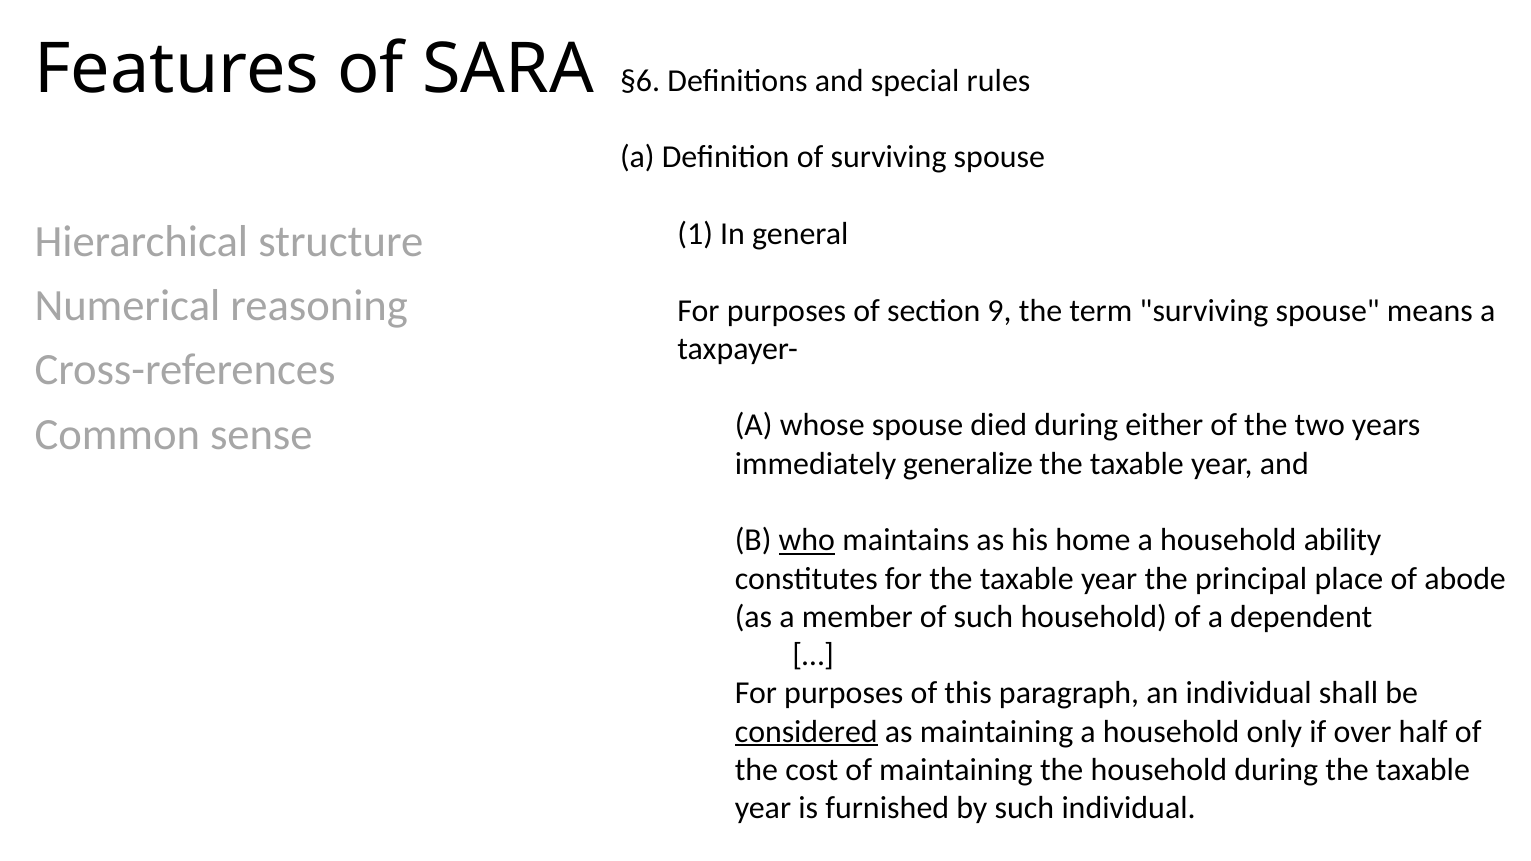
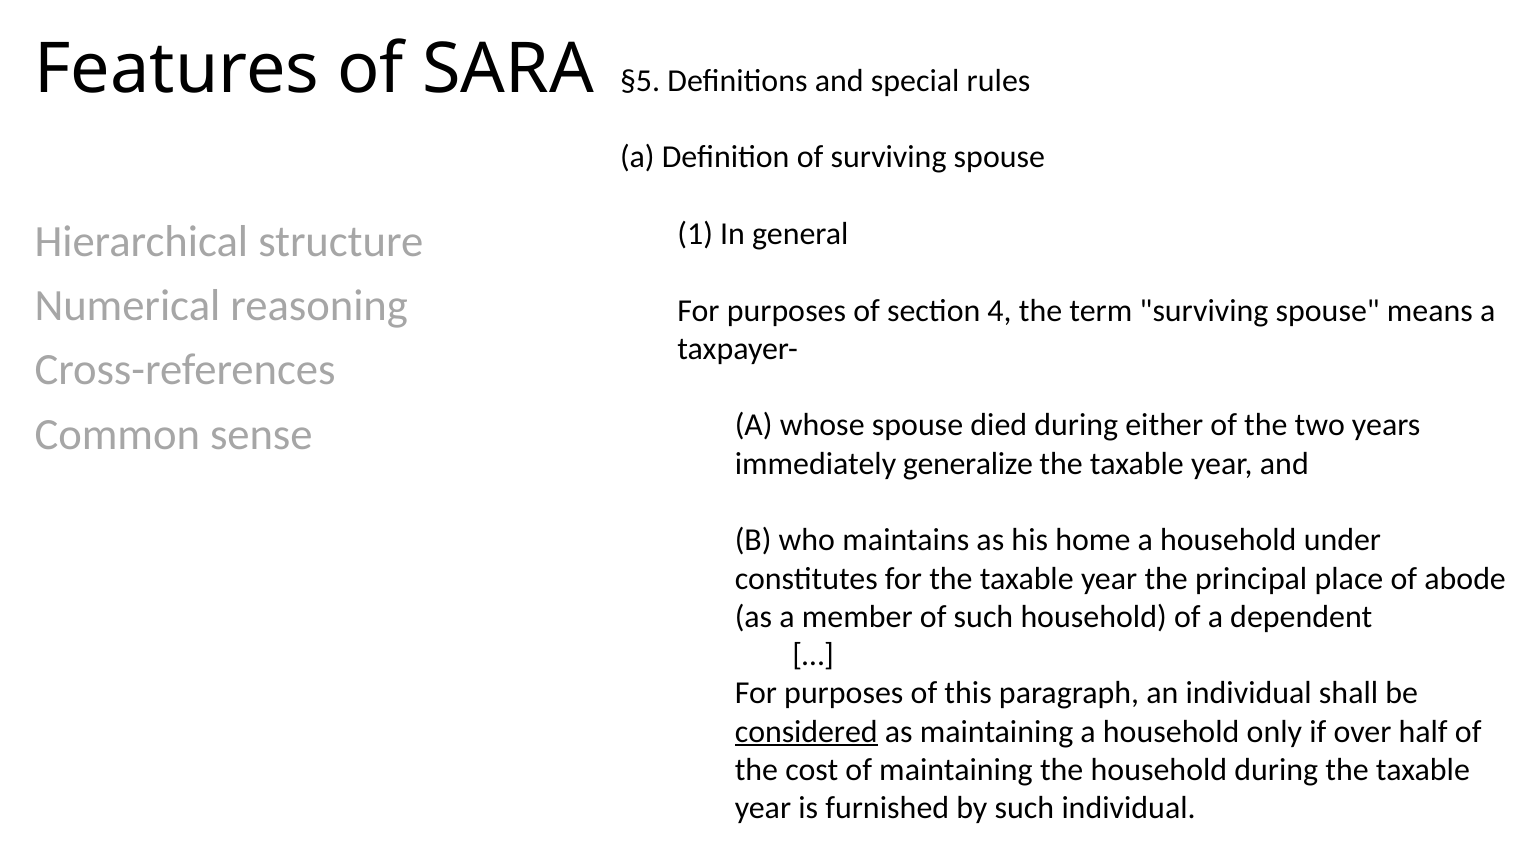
§6: §6 -> §5 (640, 81)
9: 9 -> 4 (1000, 311)
who underline: present -> none (807, 540)
ability: ability -> under (1342, 540)
